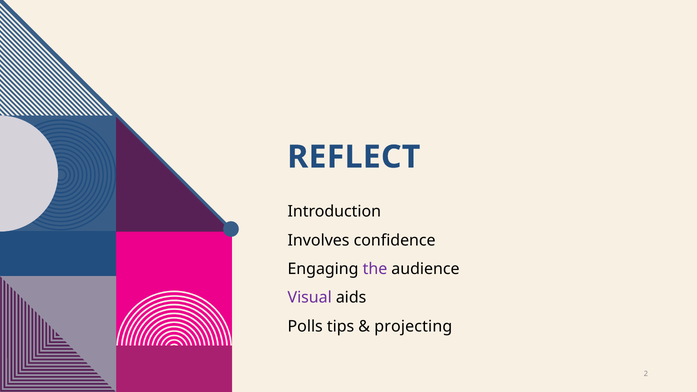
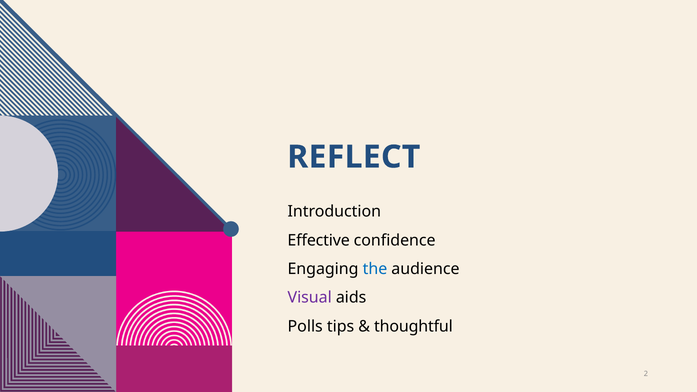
Involves: Involves -> Effective (319, 240)
the colour: purple -> blue (375, 269)
projecting: projecting -> thoughtful (413, 326)
